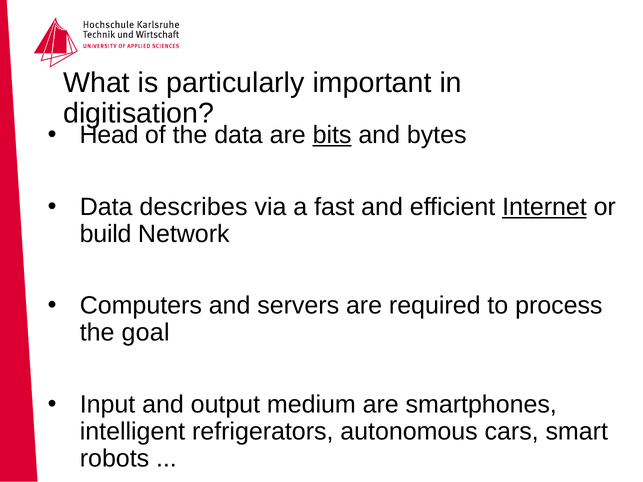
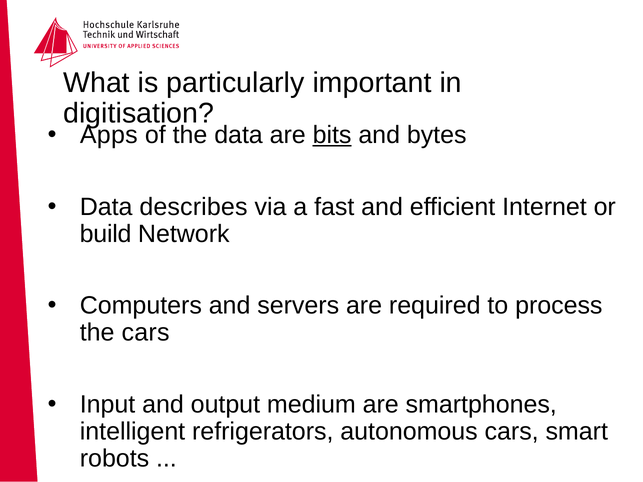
Head: Head -> Apps (109, 135)
Internet underline: present -> none (544, 207)
the goal: goal -> cars (146, 333)
